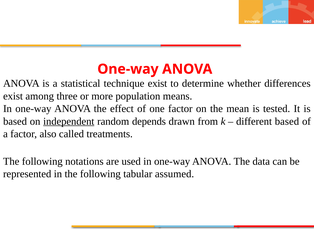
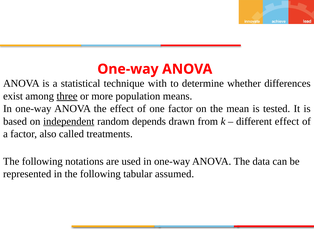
technique exist: exist -> with (157, 83)
three underline: none -> present (67, 96)
different based: based -> effect (287, 121)
